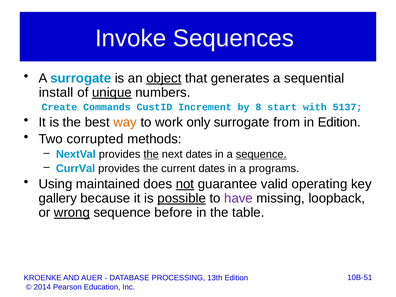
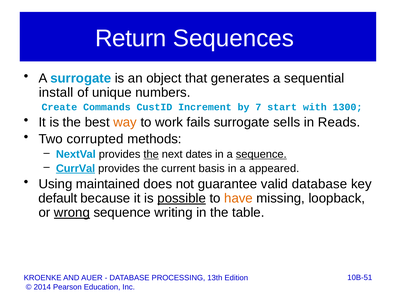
Invoke: Invoke -> Return (131, 38)
object underline: present -> none (164, 78)
unique underline: present -> none (112, 93)
8: 8 -> 7 (258, 107)
5137: 5137 -> 1300 (347, 107)
only: only -> fails (198, 122)
from: from -> sells (287, 122)
in Edition: Edition -> Reads (339, 122)
CurrVal underline: none -> present (76, 168)
current dates: dates -> basis (212, 168)
programs: programs -> appeared (274, 168)
not underline: present -> none (185, 184)
valid operating: operating -> database (319, 184)
gallery: gallery -> default (58, 198)
have colour: purple -> orange (239, 198)
before: before -> writing (174, 213)
